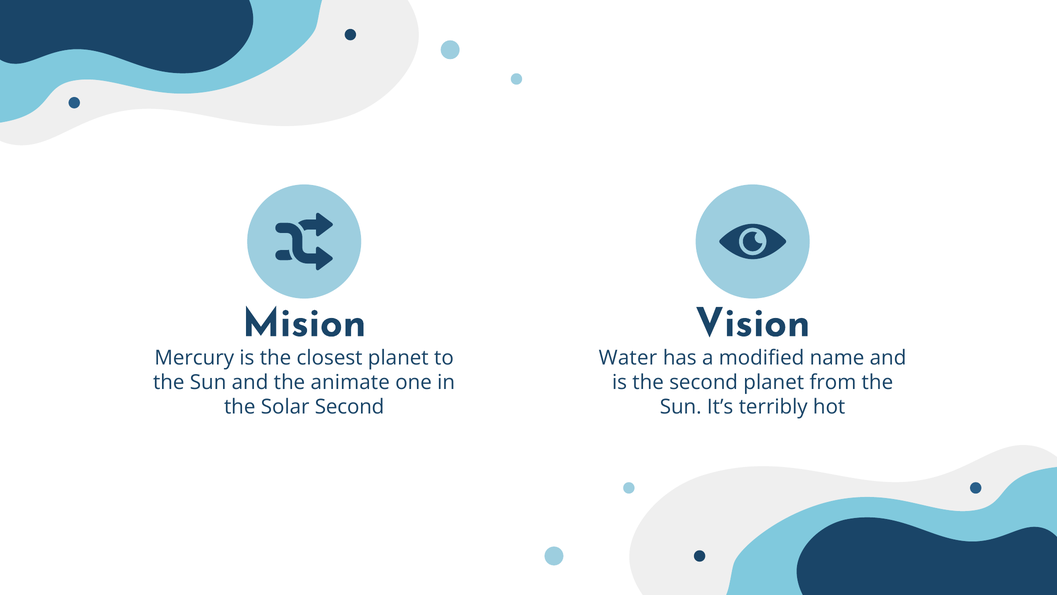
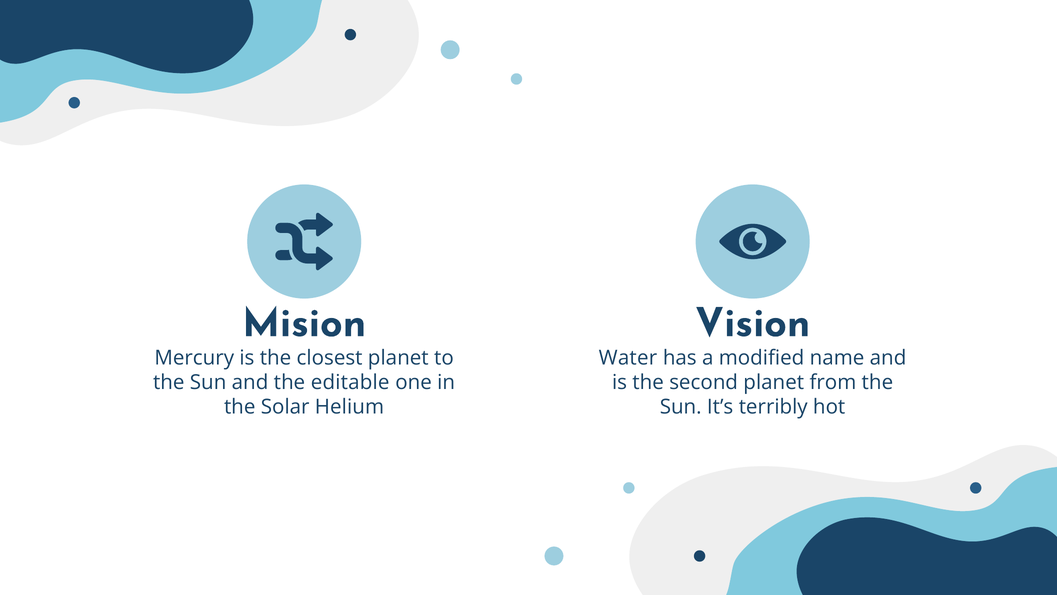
animate: animate -> editable (350, 382)
Solar Second: Second -> Helium (349, 407)
